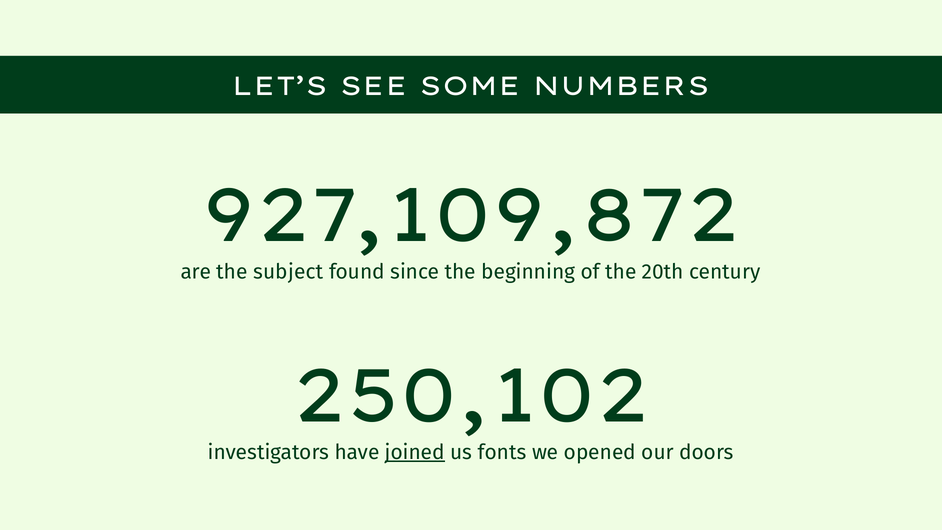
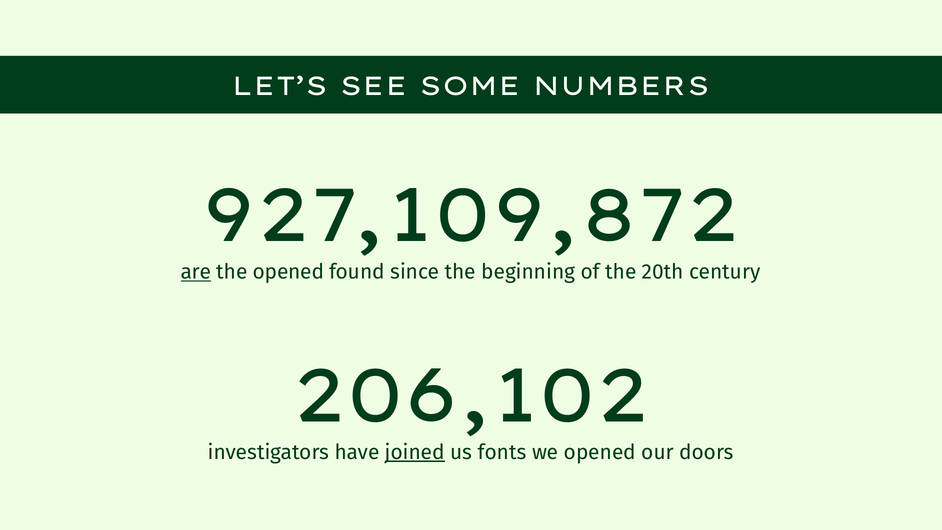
are underline: none -> present (196, 272)
the subject: subject -> opened (288, 272)
250,102: 250,102 -> 206,102 (471, 397)
